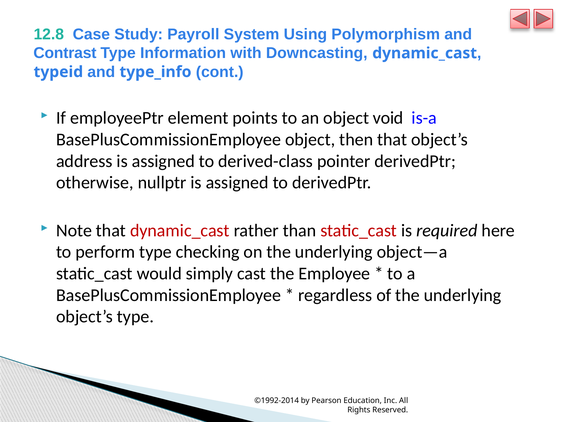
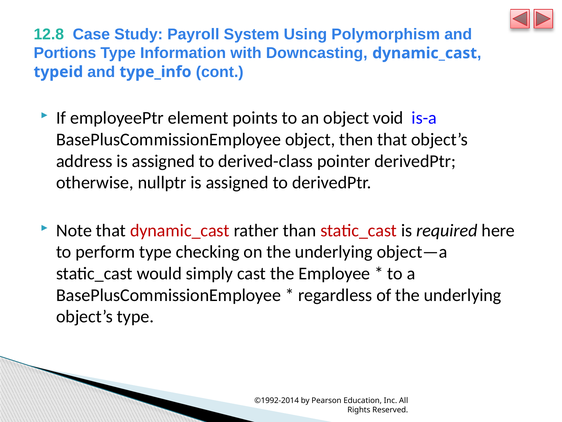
Contrast: Contrast -> Portions (65, 53)
